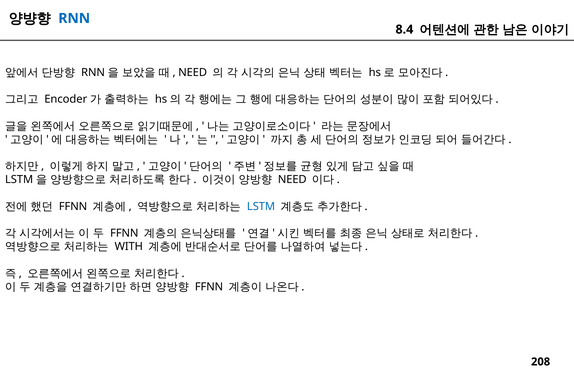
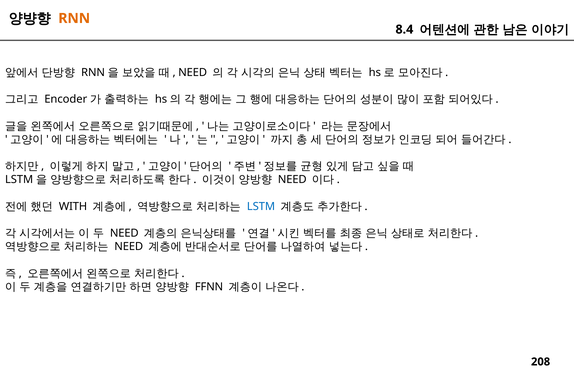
RNN colour: blue -> orange (74, 18)
FFNN: FFNN -> WITH (73, 206)
FFNN: FFNN -> NEED (124, 233)
WITH: WITH -> NEED (129, 247)
